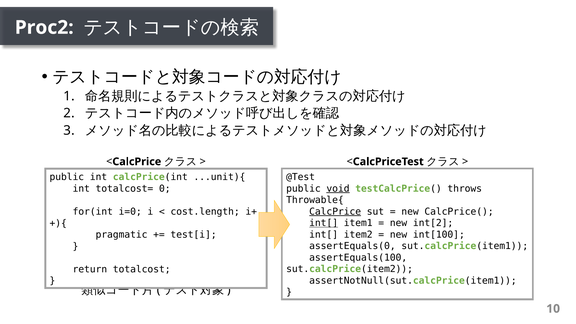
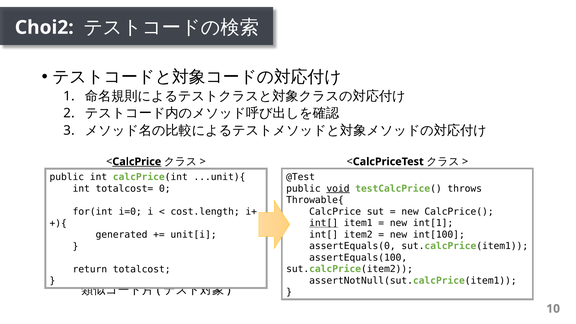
Proc2: Proc2 -> Choi2 (44, 27)
CalcPrice underline: none -> present (137, 162)
CalcPrice underline: present -> none (335, 212)
int[2: int[2 -> int[1 (433, 223)
pragmatic: pragmatic -> generated (122, 235)
test[i: test[i -> unit[i (194, 235)
